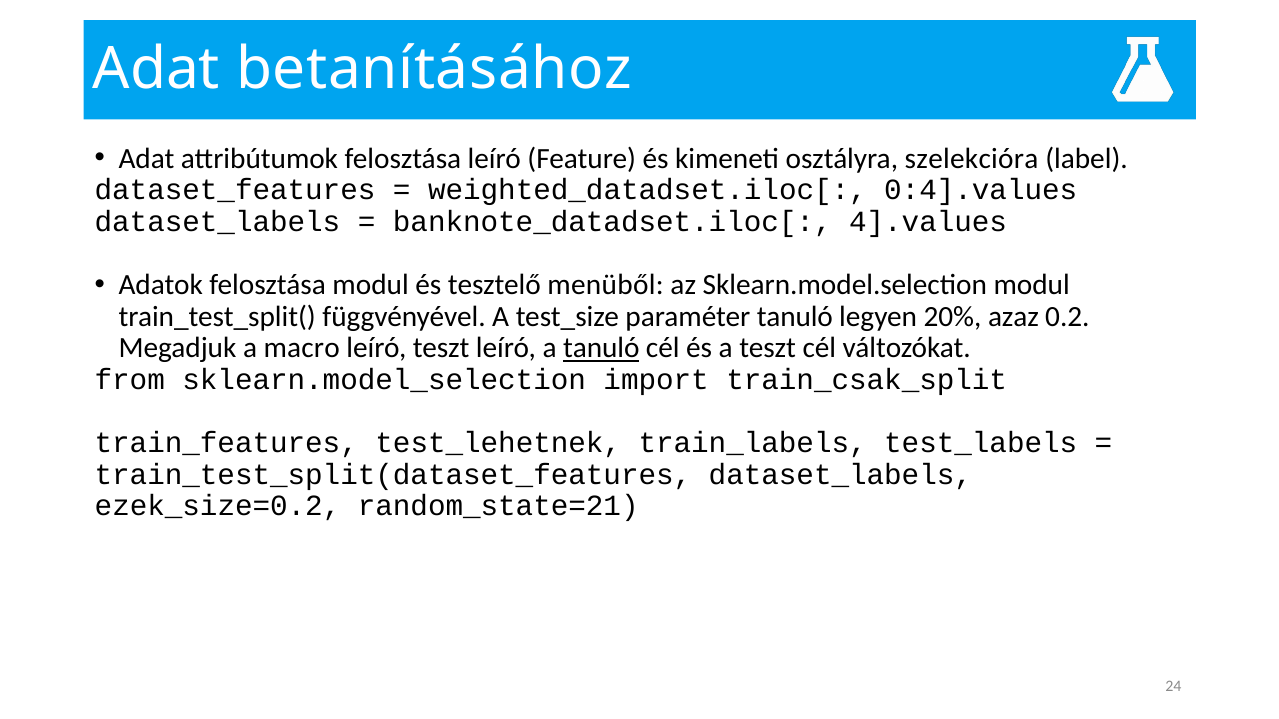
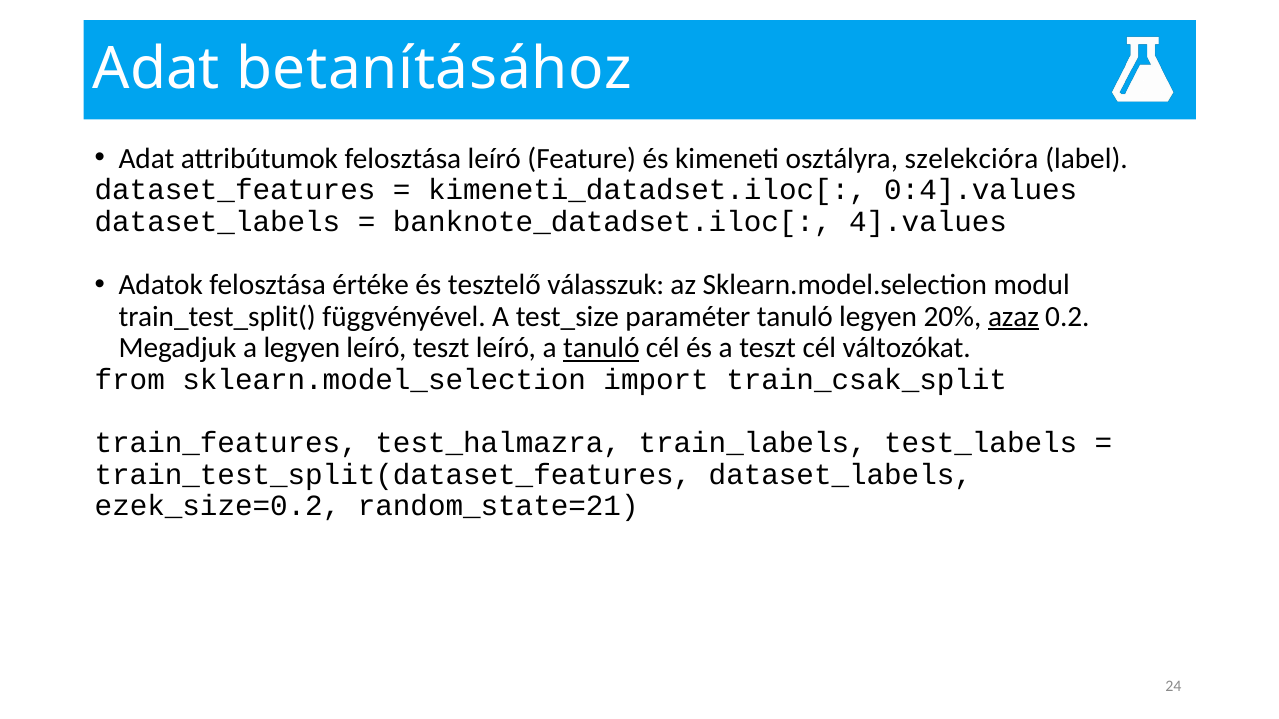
weighted_datadset.iloc[: weighted_datadset.iloc[ -> kimeneti_datadset.iloc[ (647, 190)
felosztása modul: modul -> értéke (371, 285)
menüből: menüből -> válasszuk (606, 285)
azaz underline: none -> present (1013, 317)
a macro: macro -> legyen (302, 348)
test_lehetnek: test_lehetnek -> test_halmazra (498, 443)
